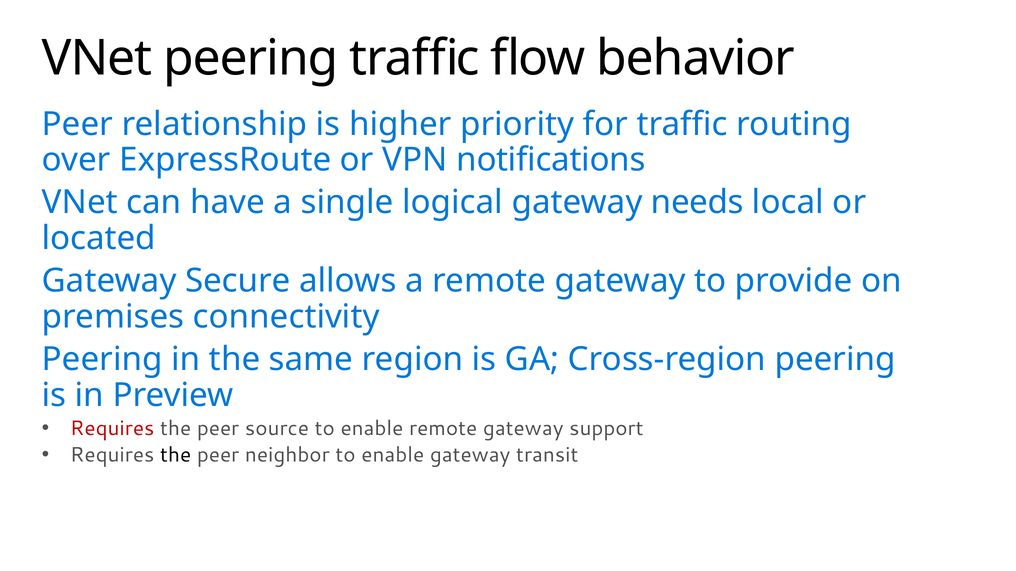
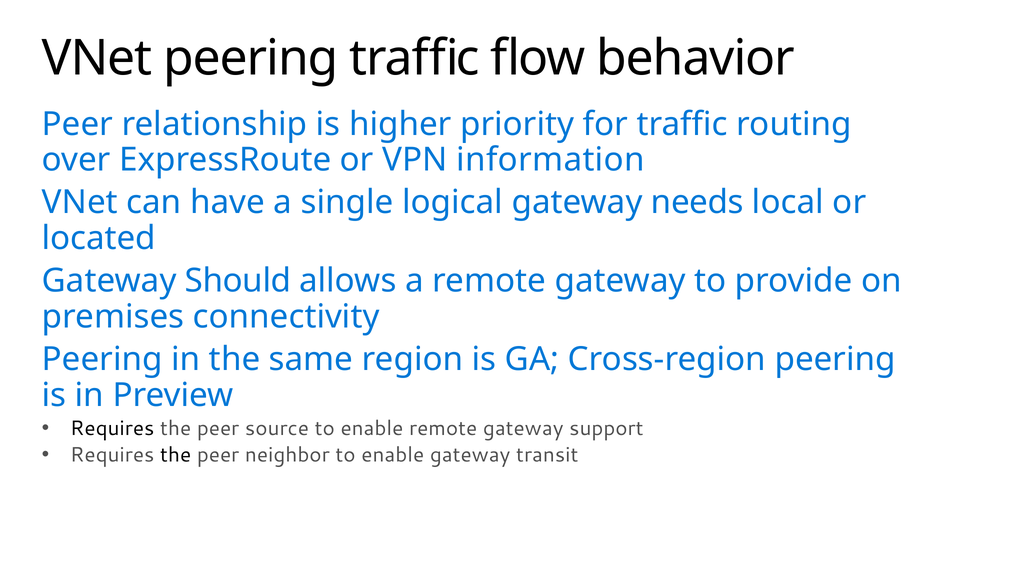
notifications: notifications -> information (551, 160)
Secure: Secure -> Should (238, 281)
Requires colour: red -> black (112, 429)
